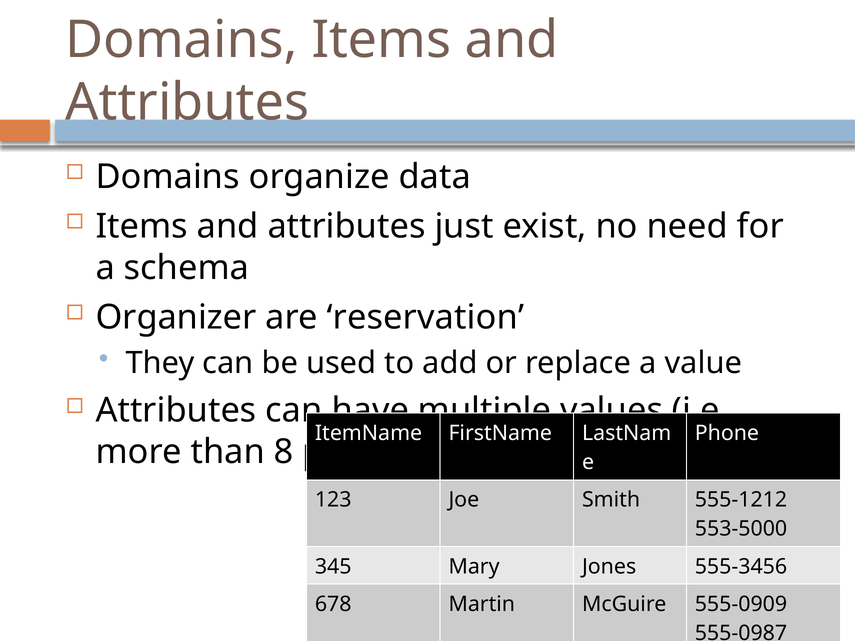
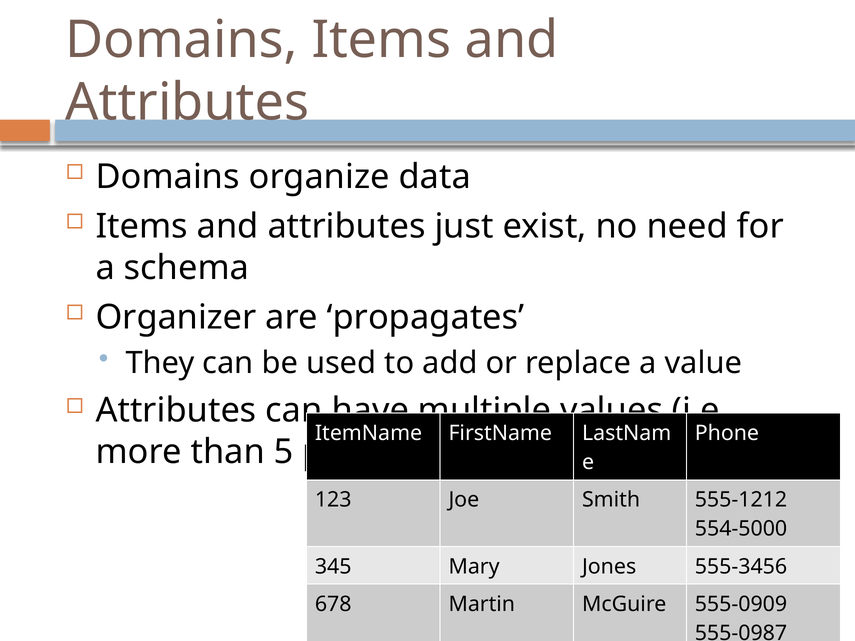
reservation: reservation -> propagates (426, 318)
8: 8 -> 5 (284, 452)
553-5000: 553-5000 -> 554-5000 (741, 529)
